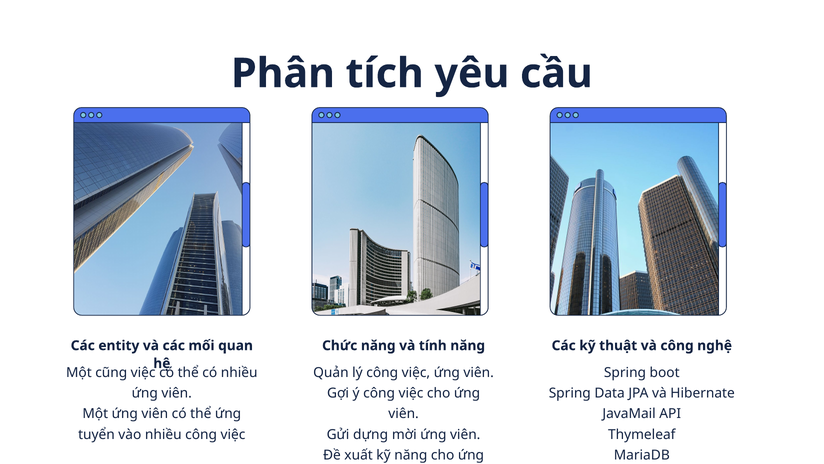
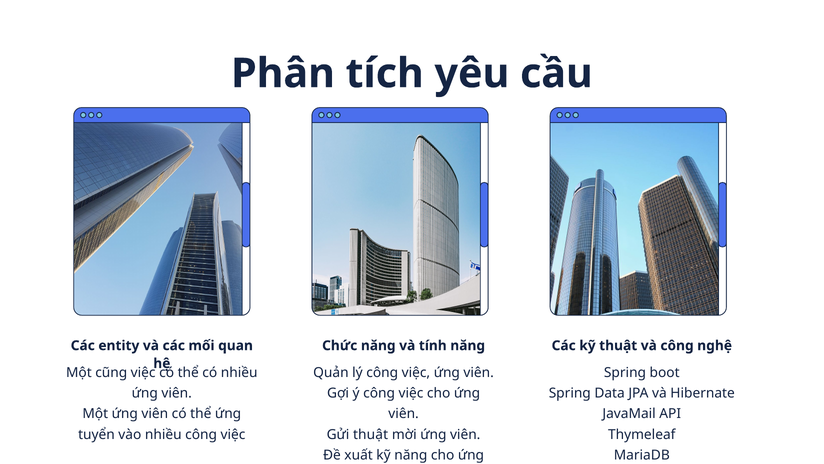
Gửi dựng: dựng -> thuật (371, 434)
